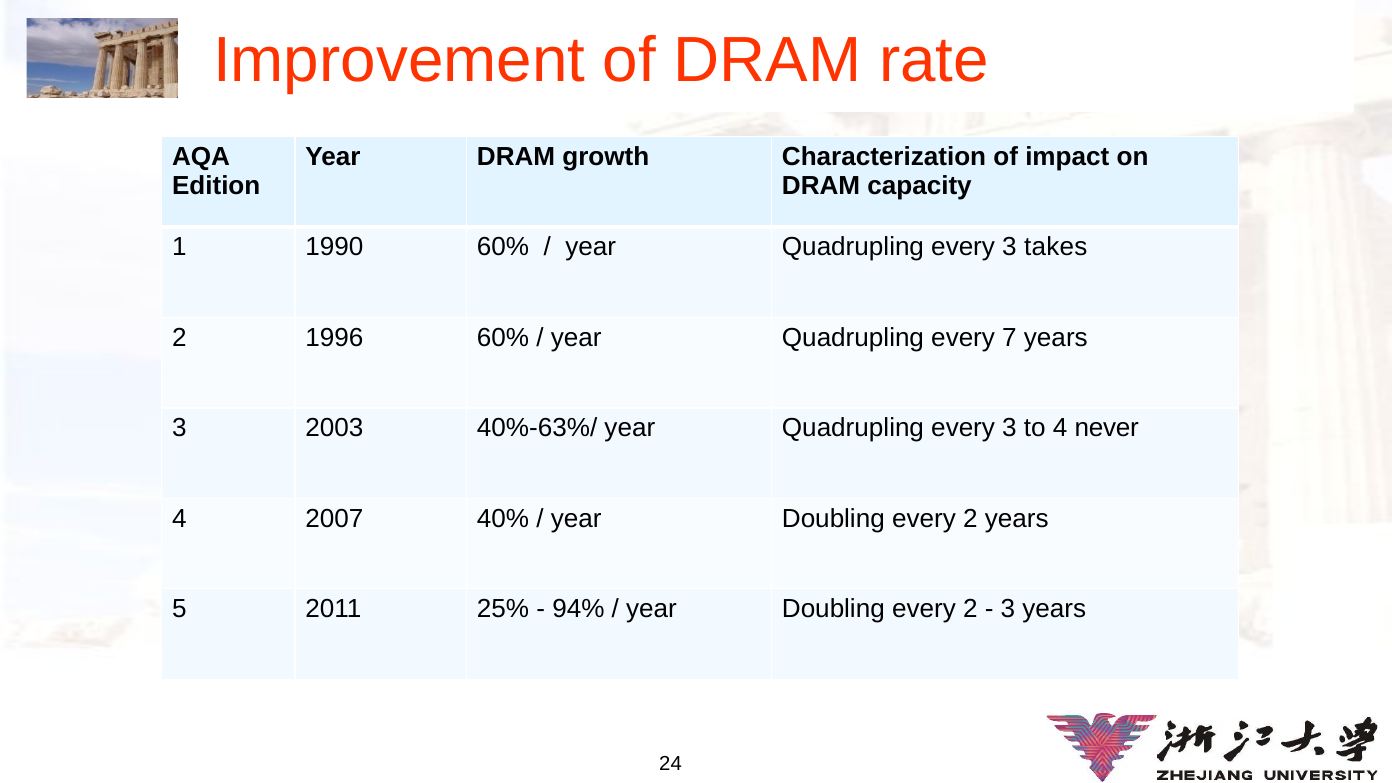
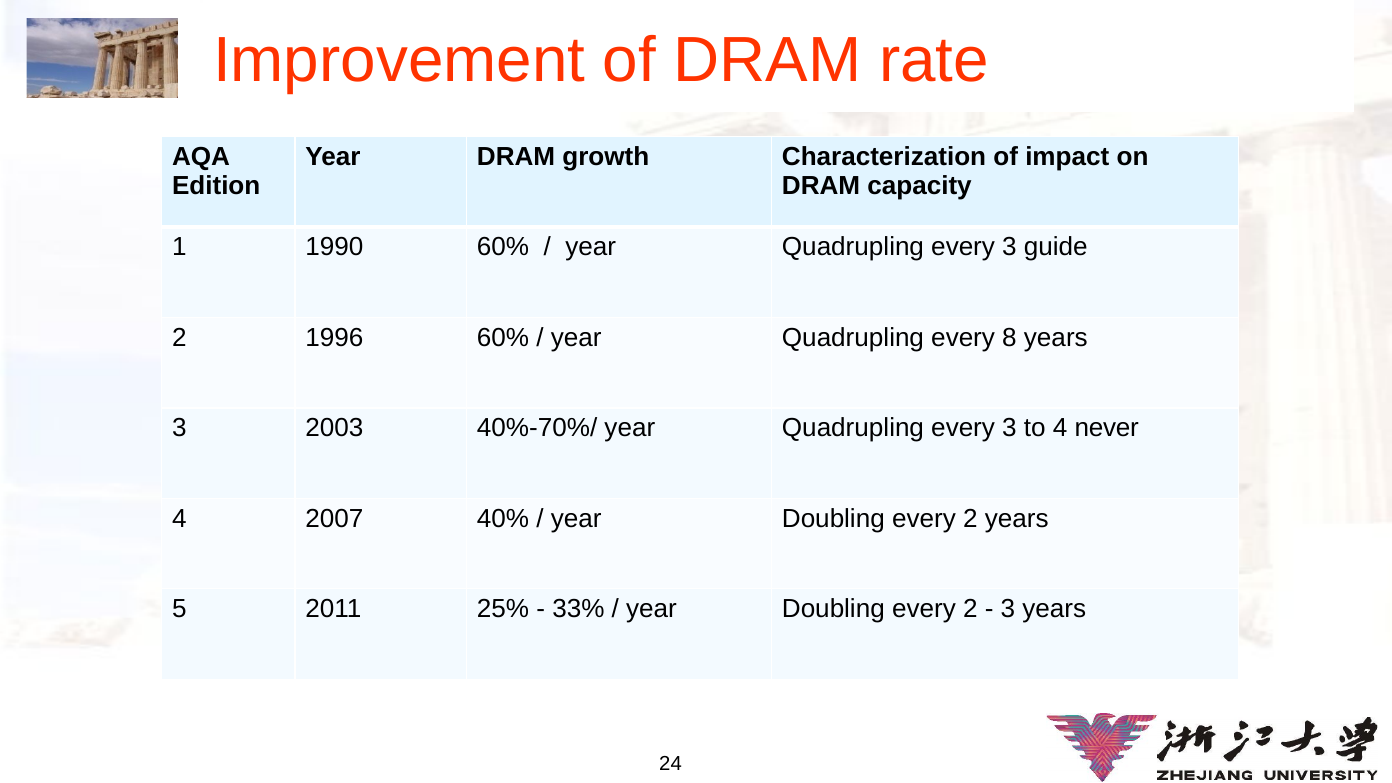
takes: takes -> guide (1056, 247)
7: 7 -> 8 (1010, 338)
40%-63%/: 40%-63%/ -> 40%-70%/ (537, 428)
94%: 94% -> 33% (578, 609)
